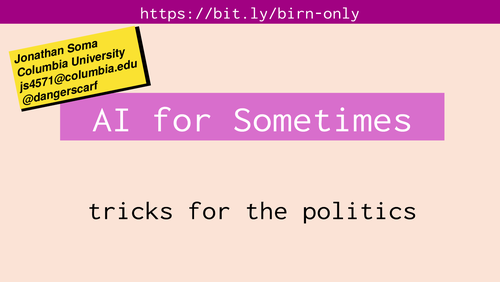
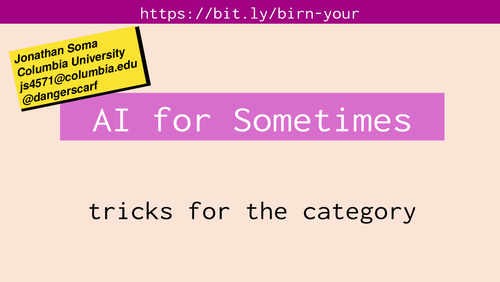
https://bit.ly/birn-only: https://bit.ly/birn-only -> https://bit.ly/birn-your (250, 13)
politics: politics -> category (360, 210)
